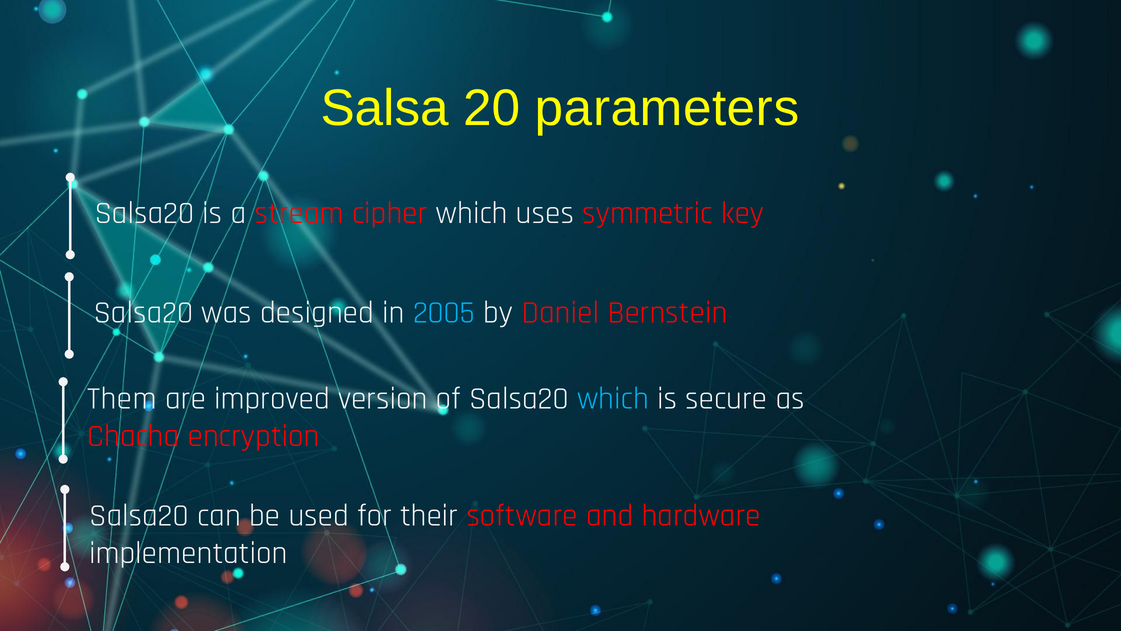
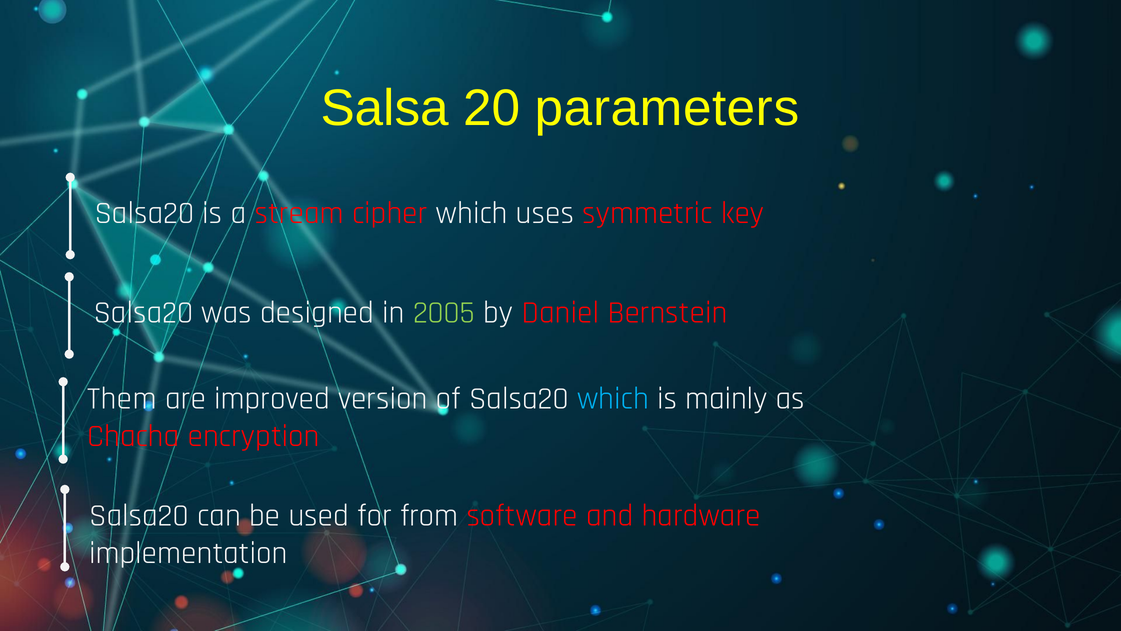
2005 colour: light blue -> light green (444, 312)
secure: secure -> mainly (726, 398)
their: their -> from (429, 515)
